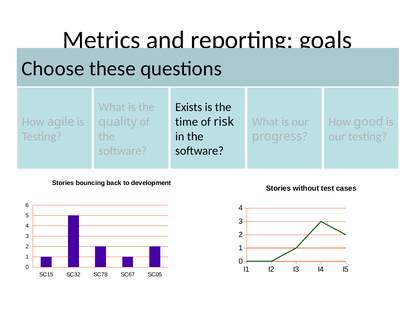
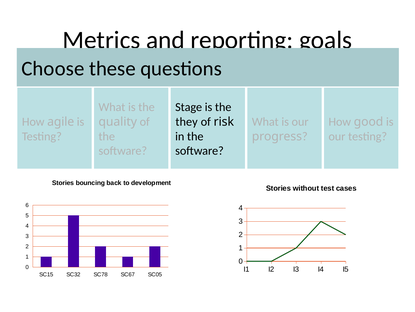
Exists: Exists -> Stage (189, 107)
time: time -> they (187, 122)
